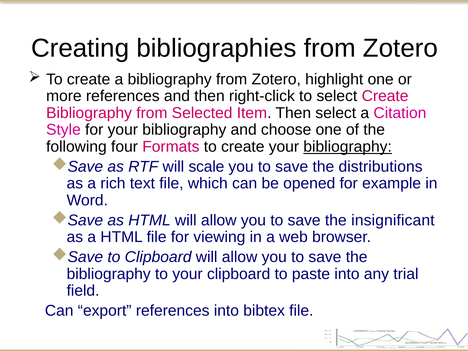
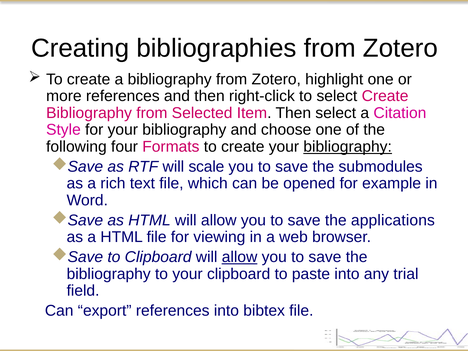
distributions: distributions -> submodules (381, 167)
insignificant: insignificant -> applications (393, 220)
allow underline: none -> present (240, 257)
